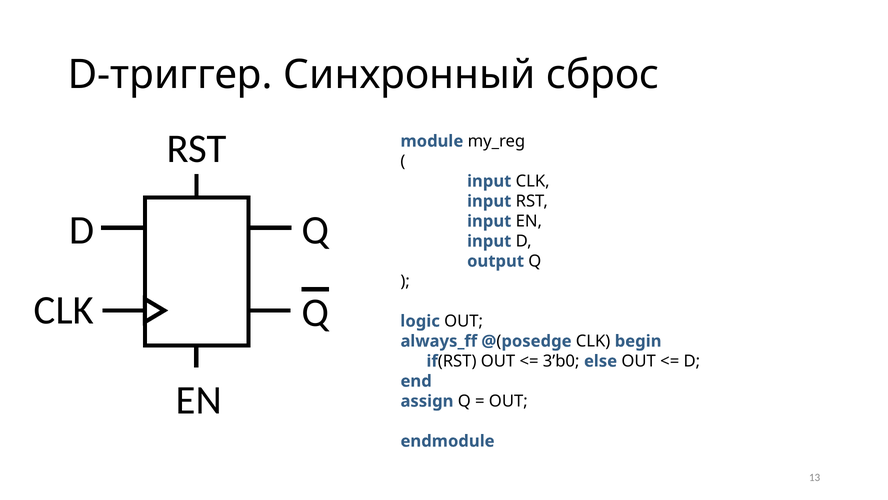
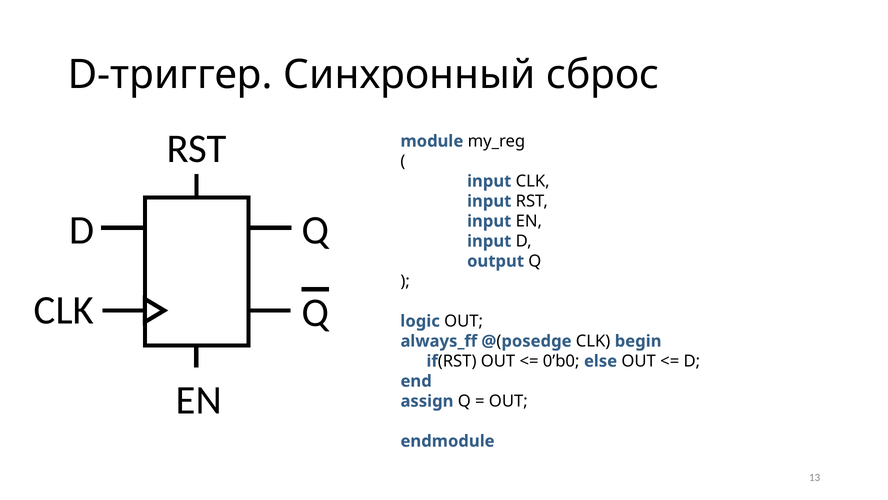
3’b0: 3’b0 -> 0’b0 (561, 361)
